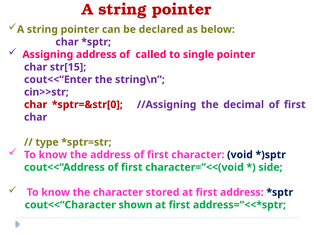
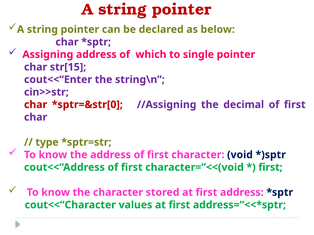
called: called -> which (151, 55)
side: side -> first (270, 168)
shown: shown -> values (135, 205)
